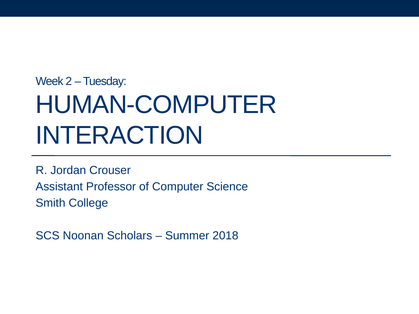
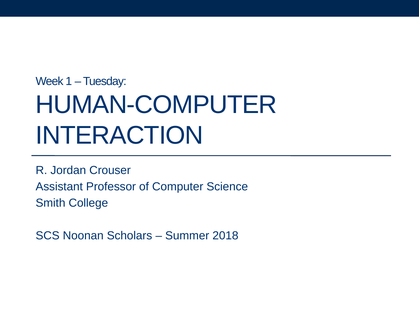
2: 2 -> 1 (69, 81)
